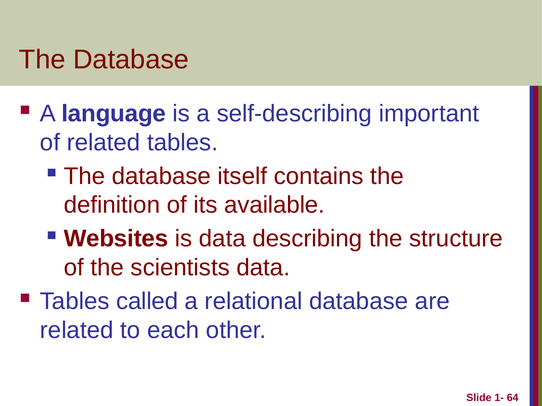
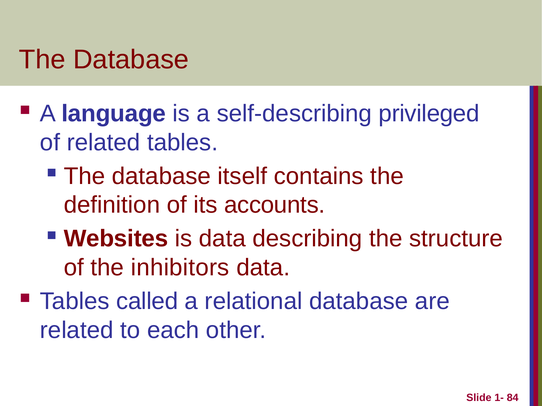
important: important -> privileged (429, 114)
available: available -> accounts (275, 205)
scientists: scientists -> inhibitors (180, 268)
64: 64 -> 84 (513, 398)
